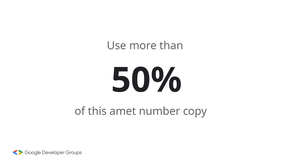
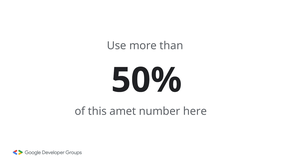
copy: copy -> here (195, 111)
